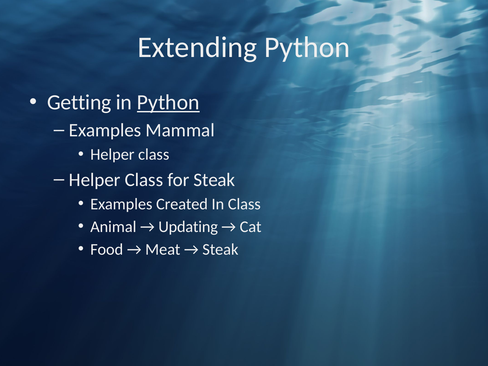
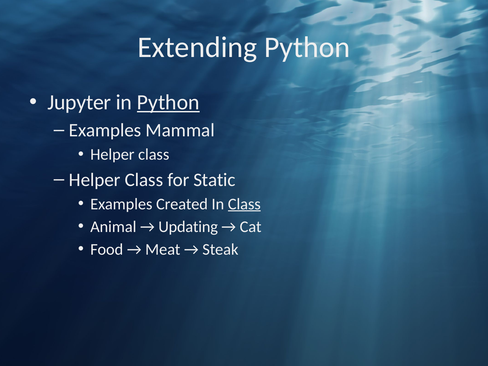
Getting: Getting -> Jupyter (79, 102)
for Steak: Steak -> Static (214, 180)
Class underline: none -> present (244, 204)
